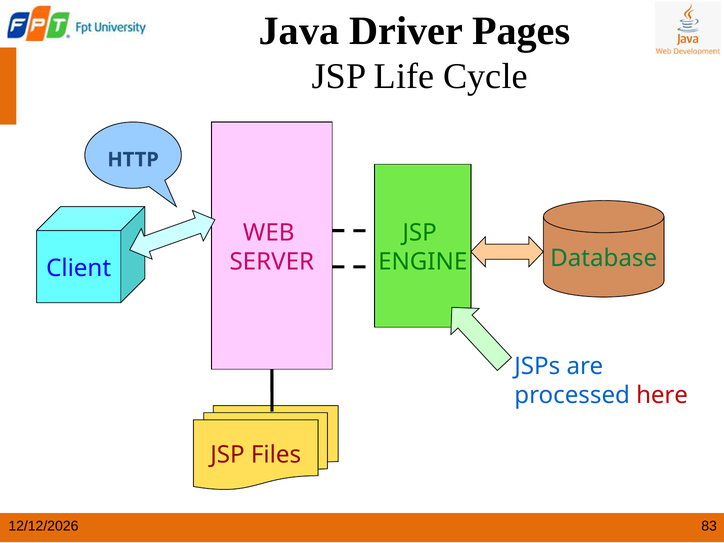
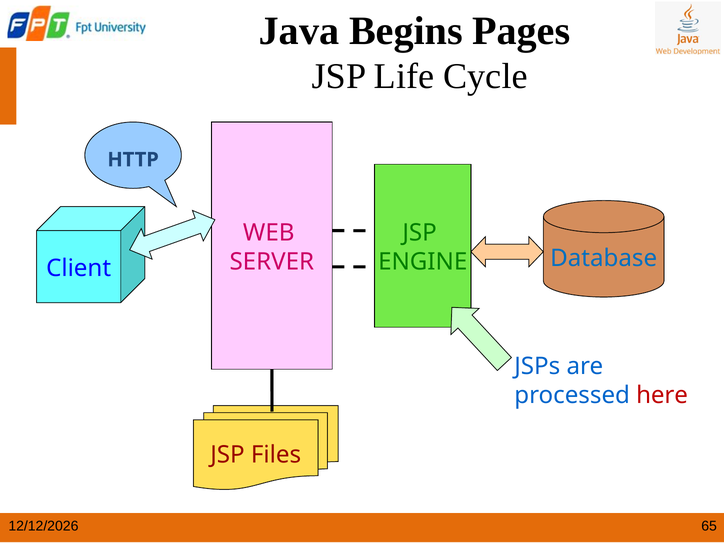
Driver: Driver -> Begins (406, 31)
Database colour: green -> blue (604, 258)
83: 83 -> 65 (709, 526)
